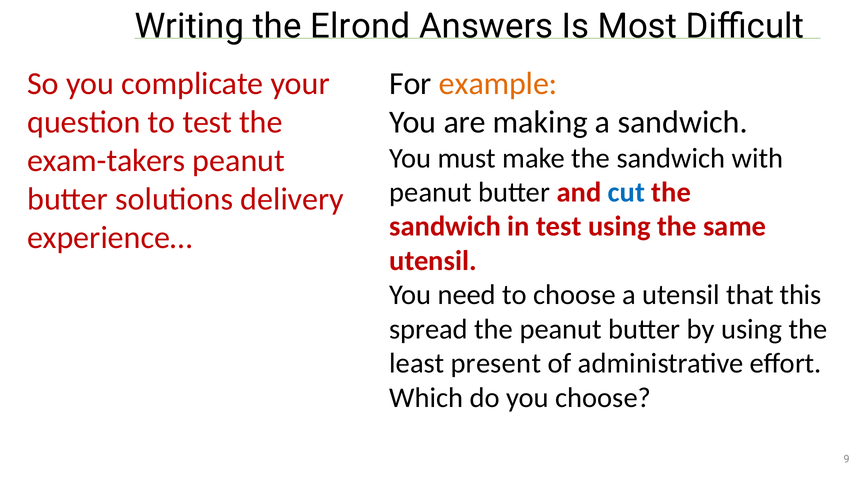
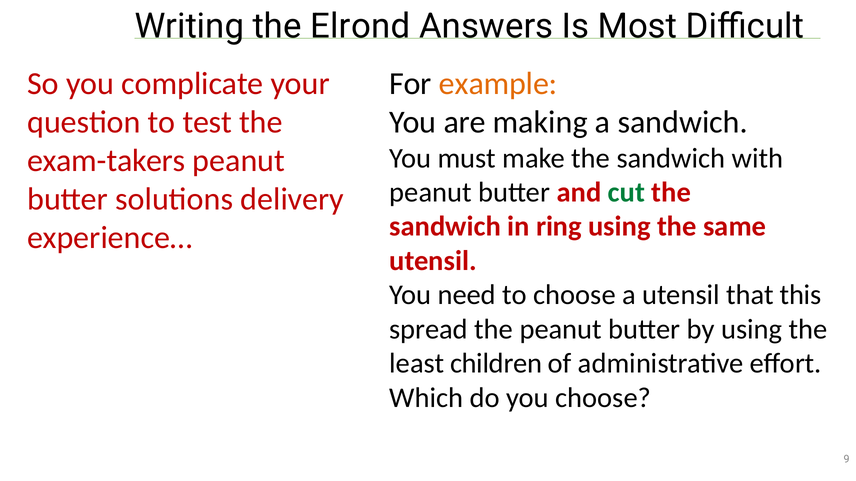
cut colour: blue -> green (626, 193)
in test: test -> ring (559, 227)
present: present -> children (496, 364)
